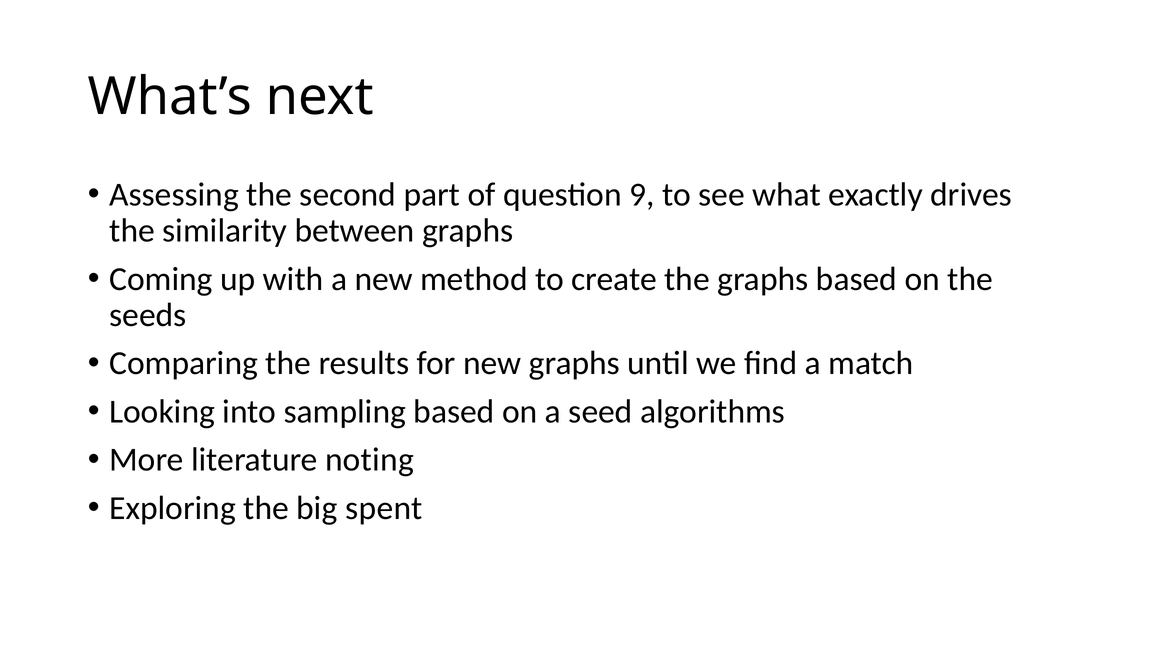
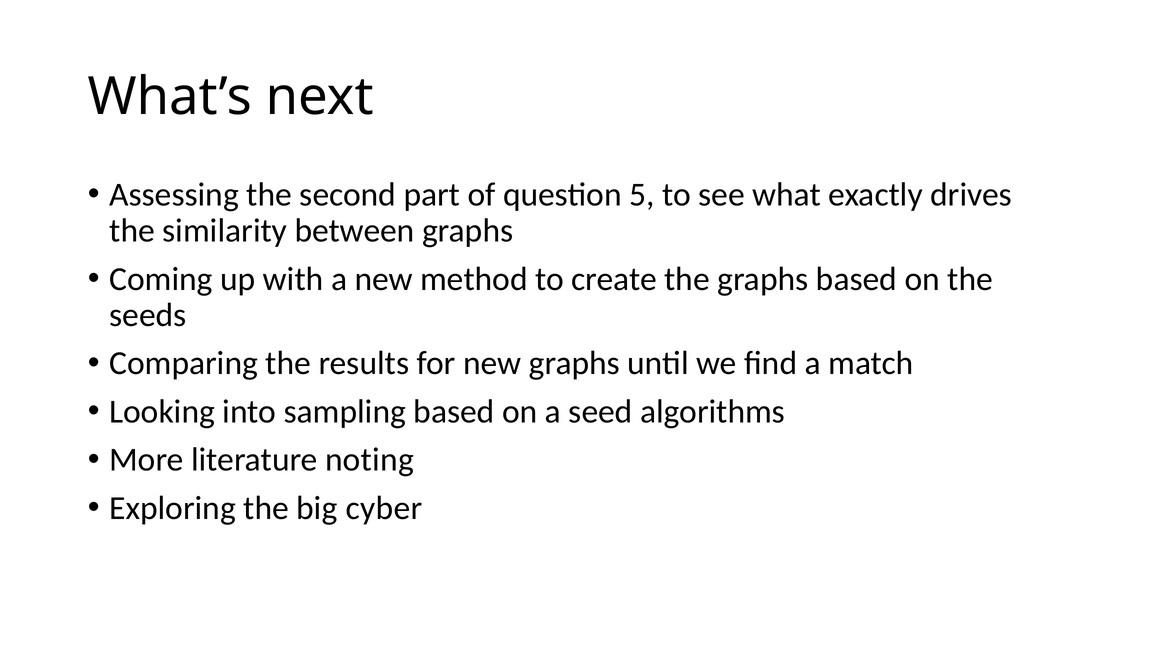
9: 9 -> 5 (642, 195)
spent: spent -> cyber (384, 508)
